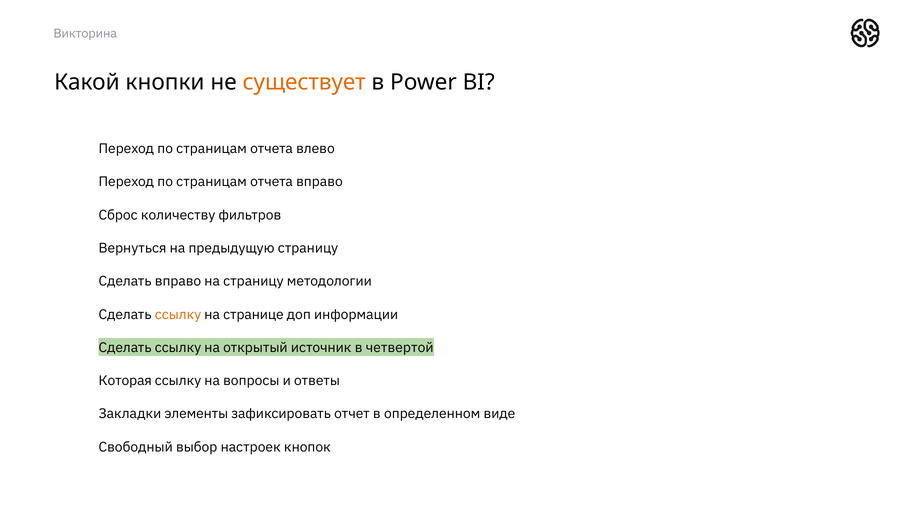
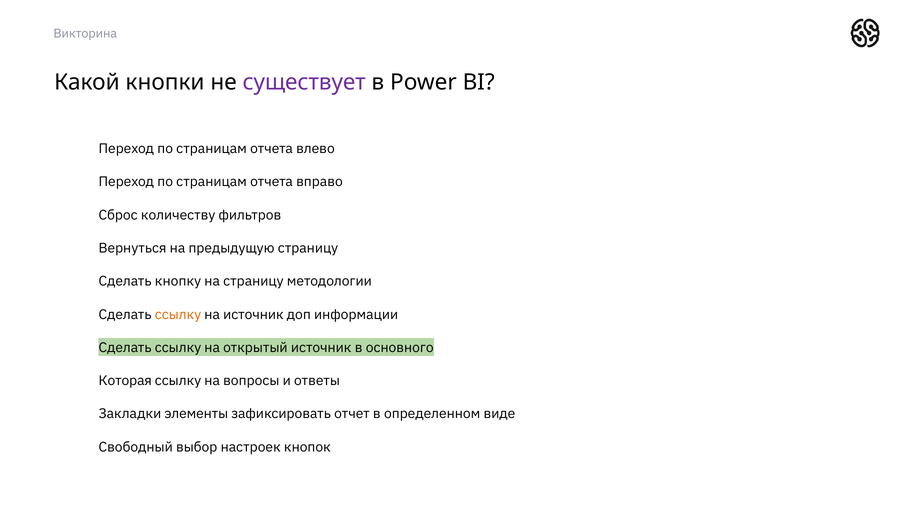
существует colour: orange -> purple (304, 82)
Сделать вправо: вправо -> кнопку (178, 282)
на странице: странице -> источник (253, 315)
четвертой: четвертой -> основного (400, 348)
